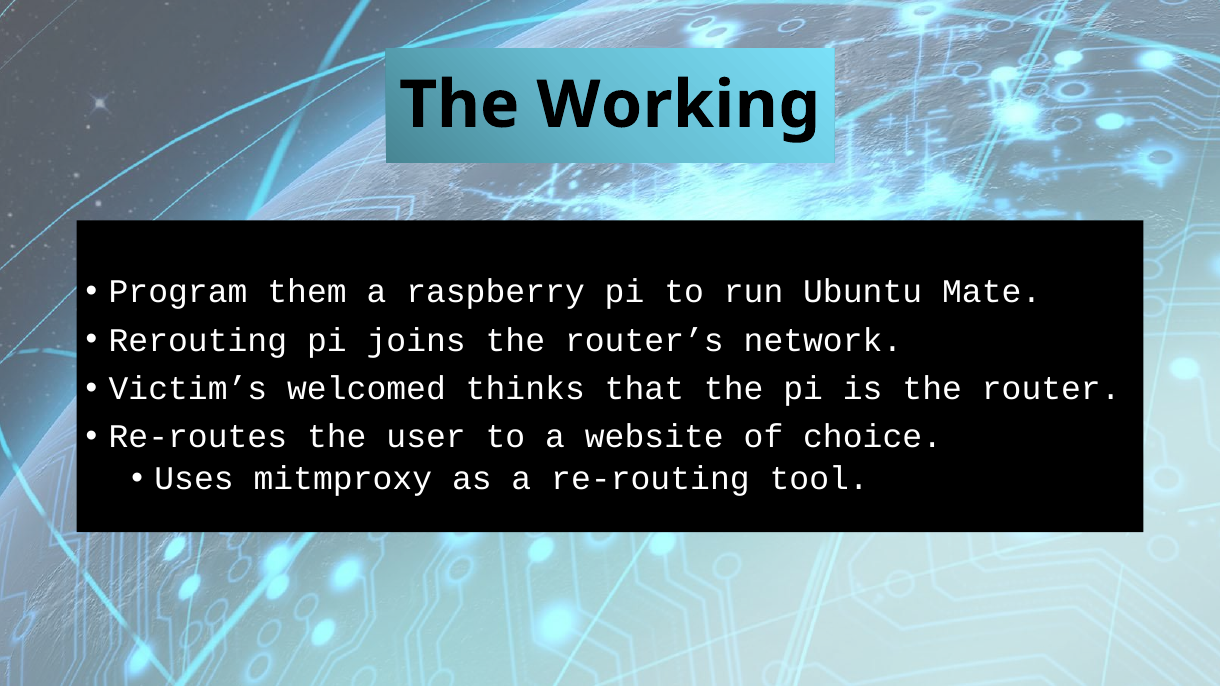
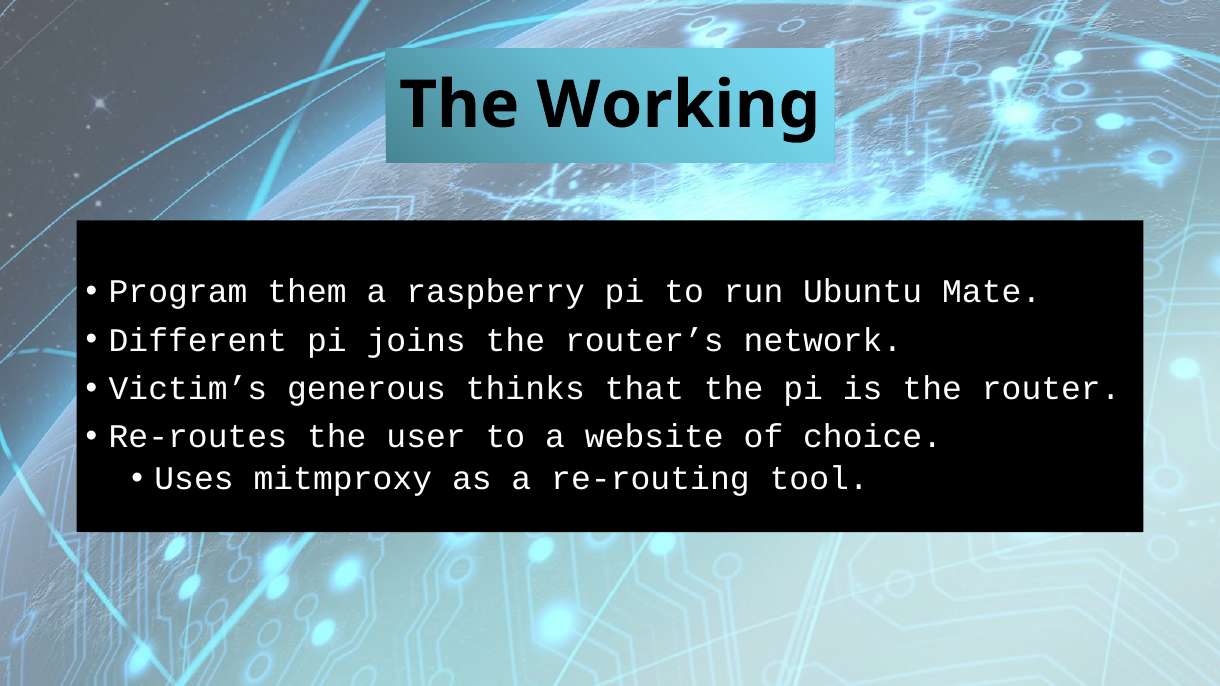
Rerouting: Rerouting -> Different (198, 340)
welcomed: welcomed -> generous (367, 389)
